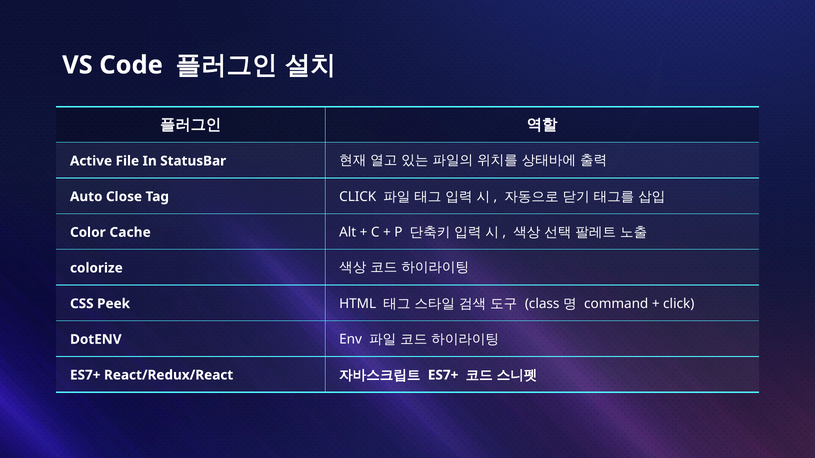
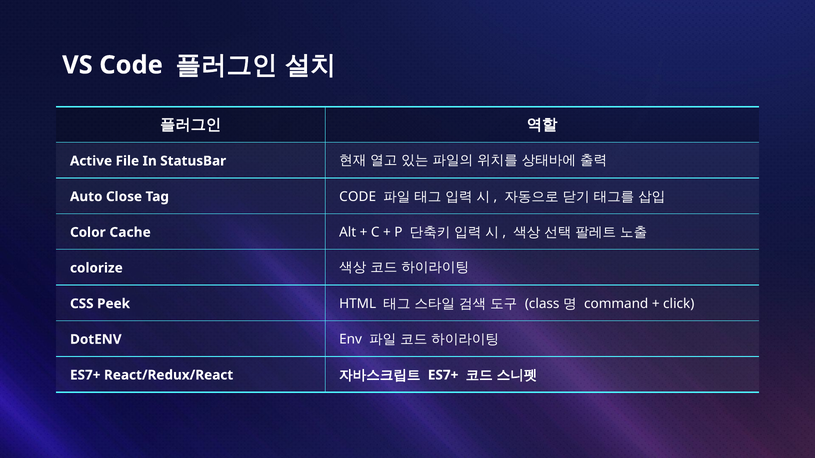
Tag CLICK: CLICK -> CODE (358, 197)
